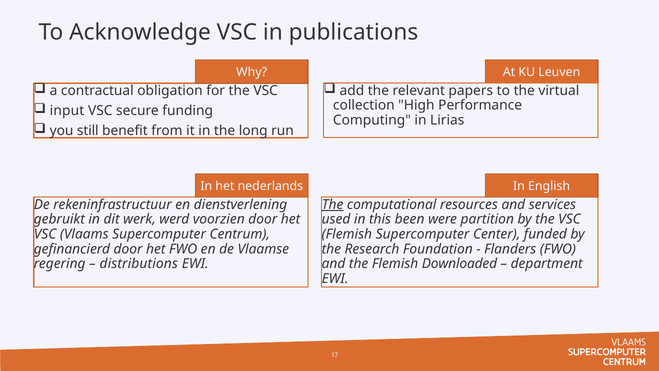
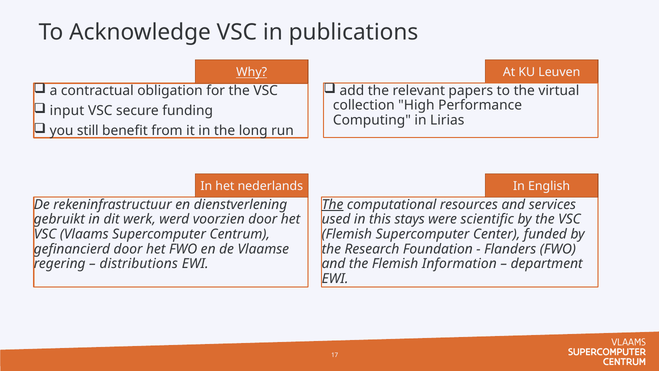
Why underline: none -> present (252, 72)
been: been -> stays (410, 219)
partition: partition -> scientific (487, 219)
Downloaded: Downloaded -> Information (459, 264)
